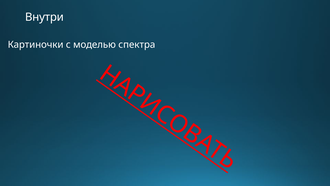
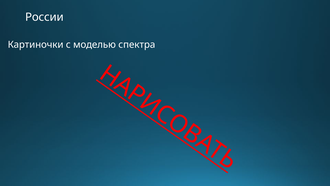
Внутри: Внутри -> России (44, 17)
